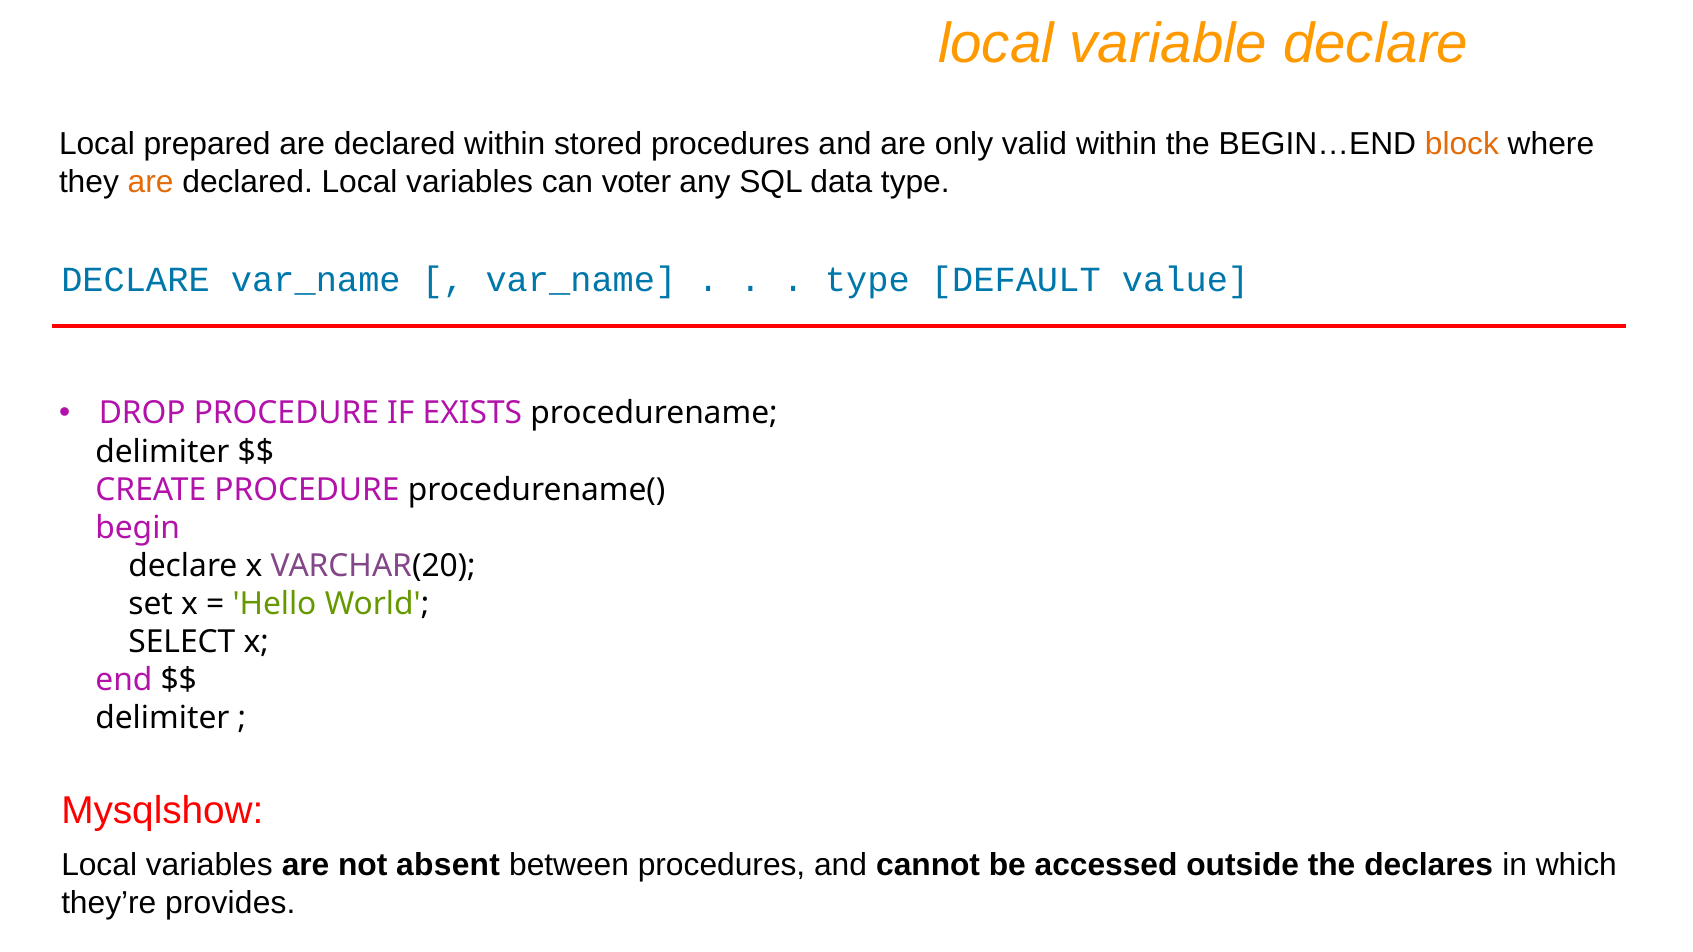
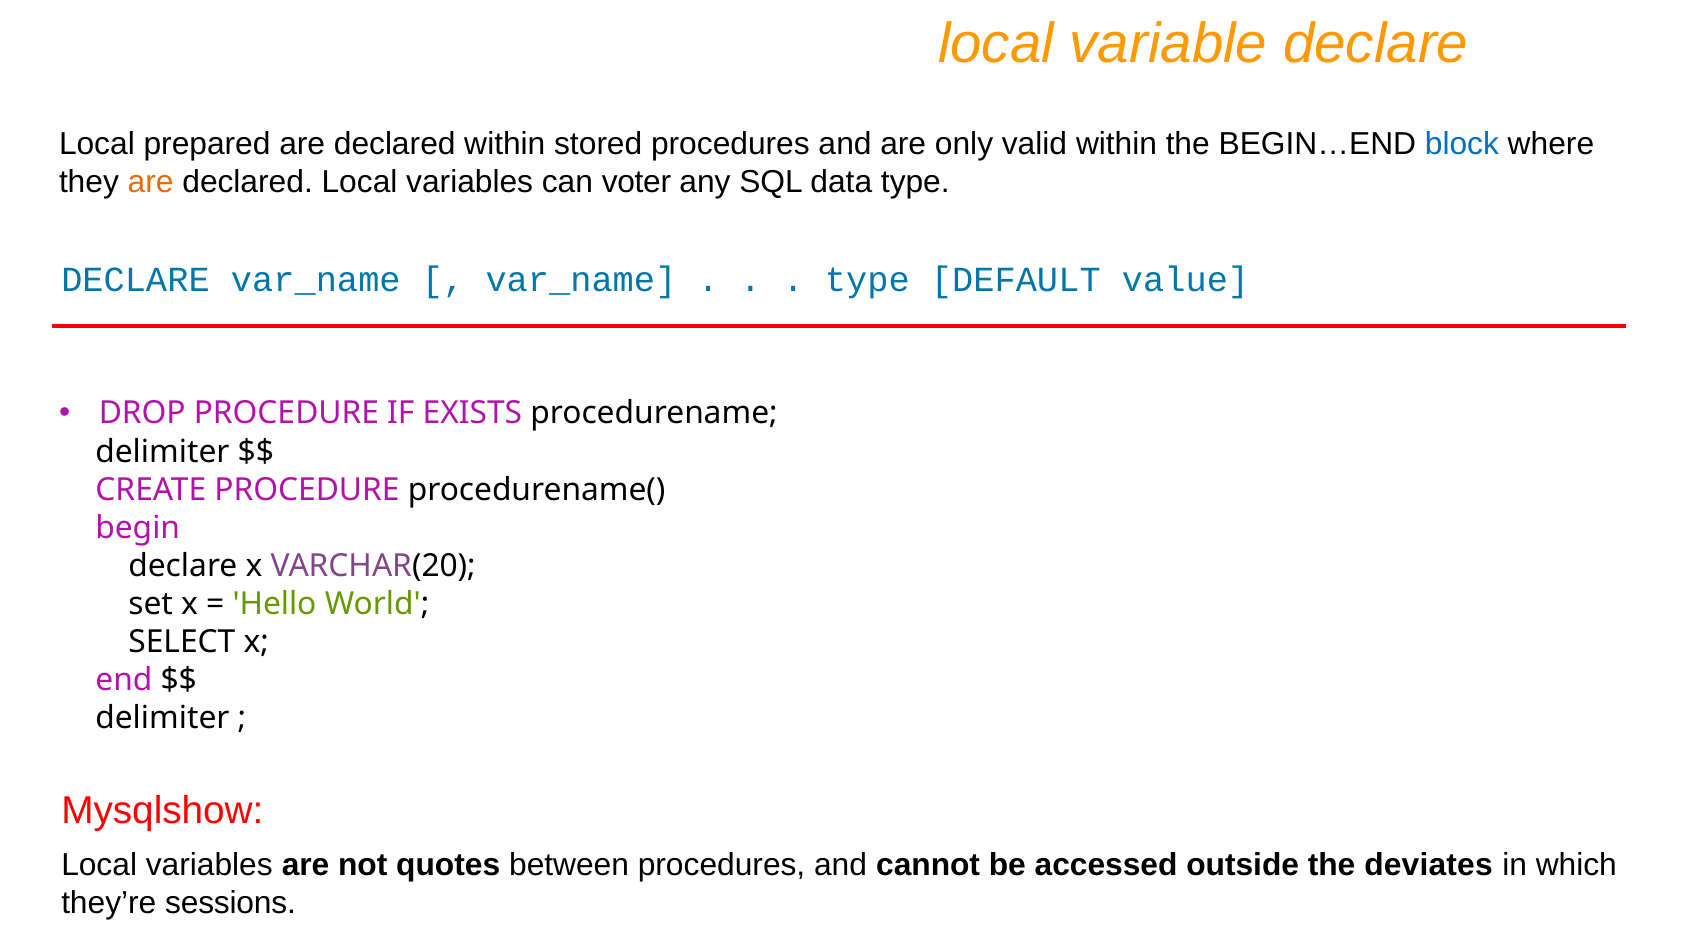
block colour: orange -> blue (1462, 144)
absent: absent -> quotes (448, 866)
declares: declares -> deviates (1429, 866)
provides: provides -> sessions (230, 904)
